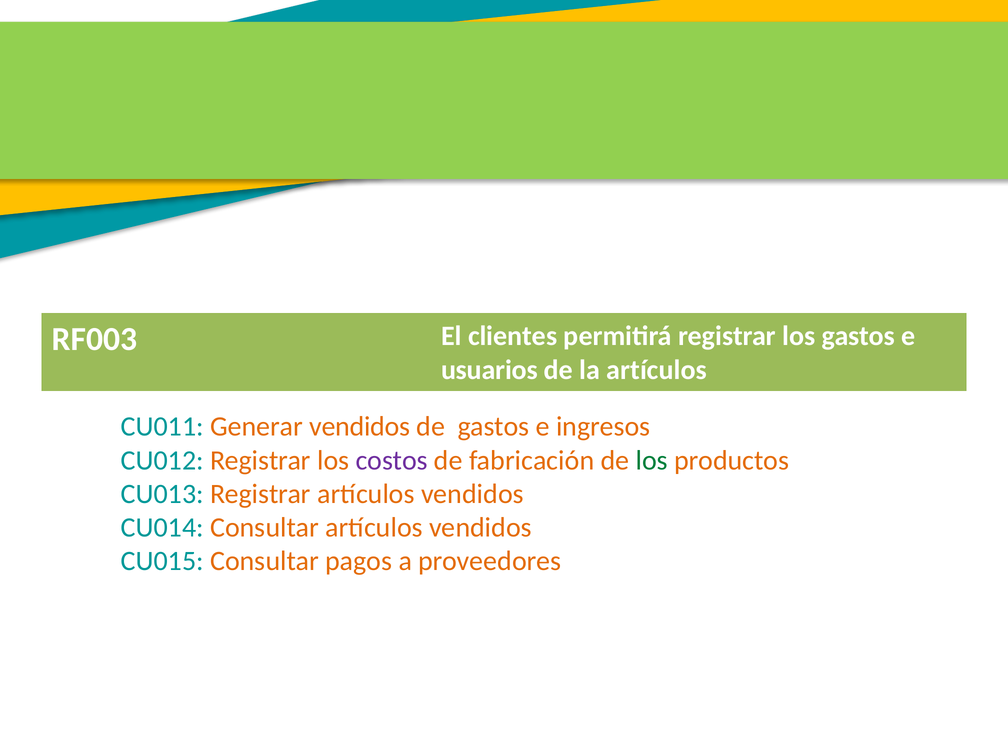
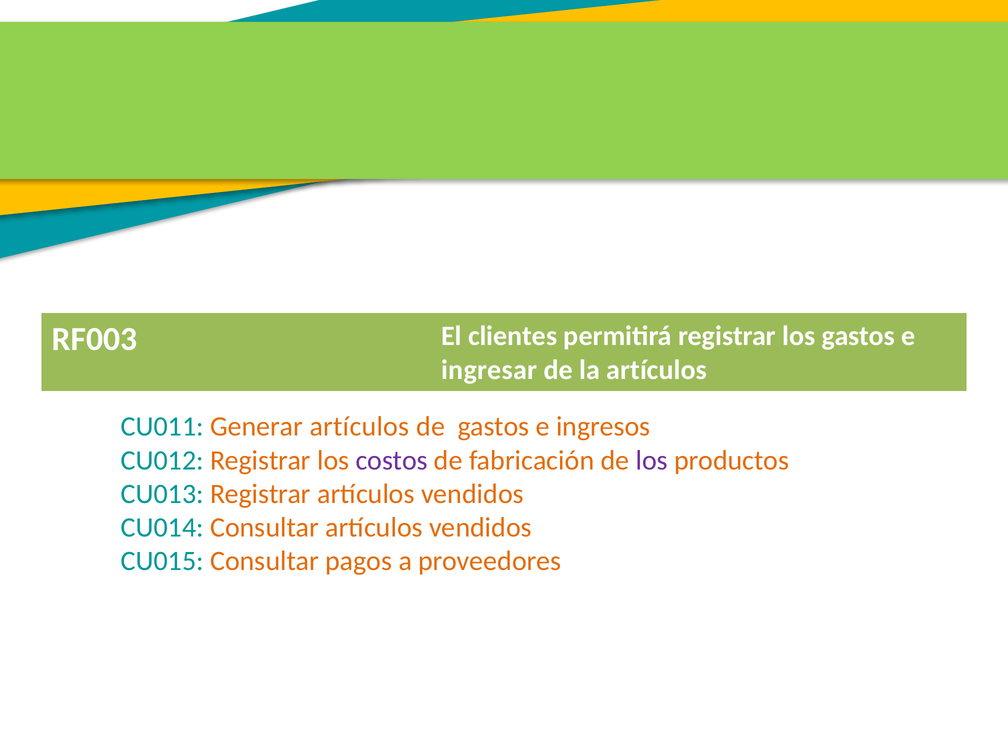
usuarios: usuarios -> ingresar (489, 370)
Generar vendidos: vendidos -> artículos (359, 427)
los colour: green -> purple (652, 460)
